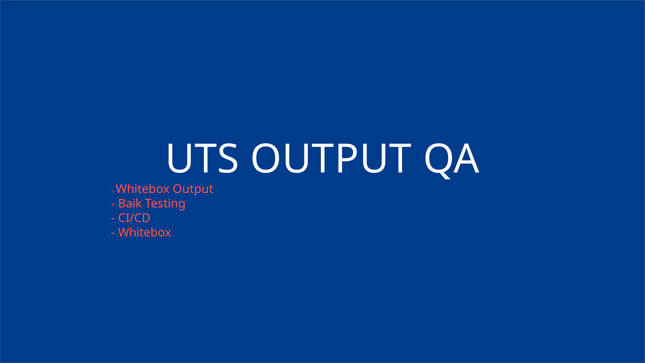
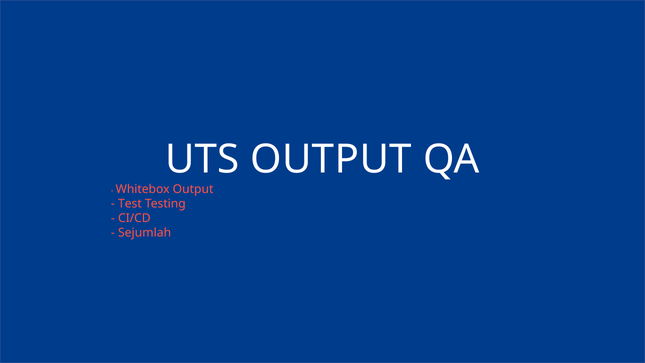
Baik: Baik -> Test (130, 203)
Whitebox: Whitebox -> Sejumlah (145, 232)
